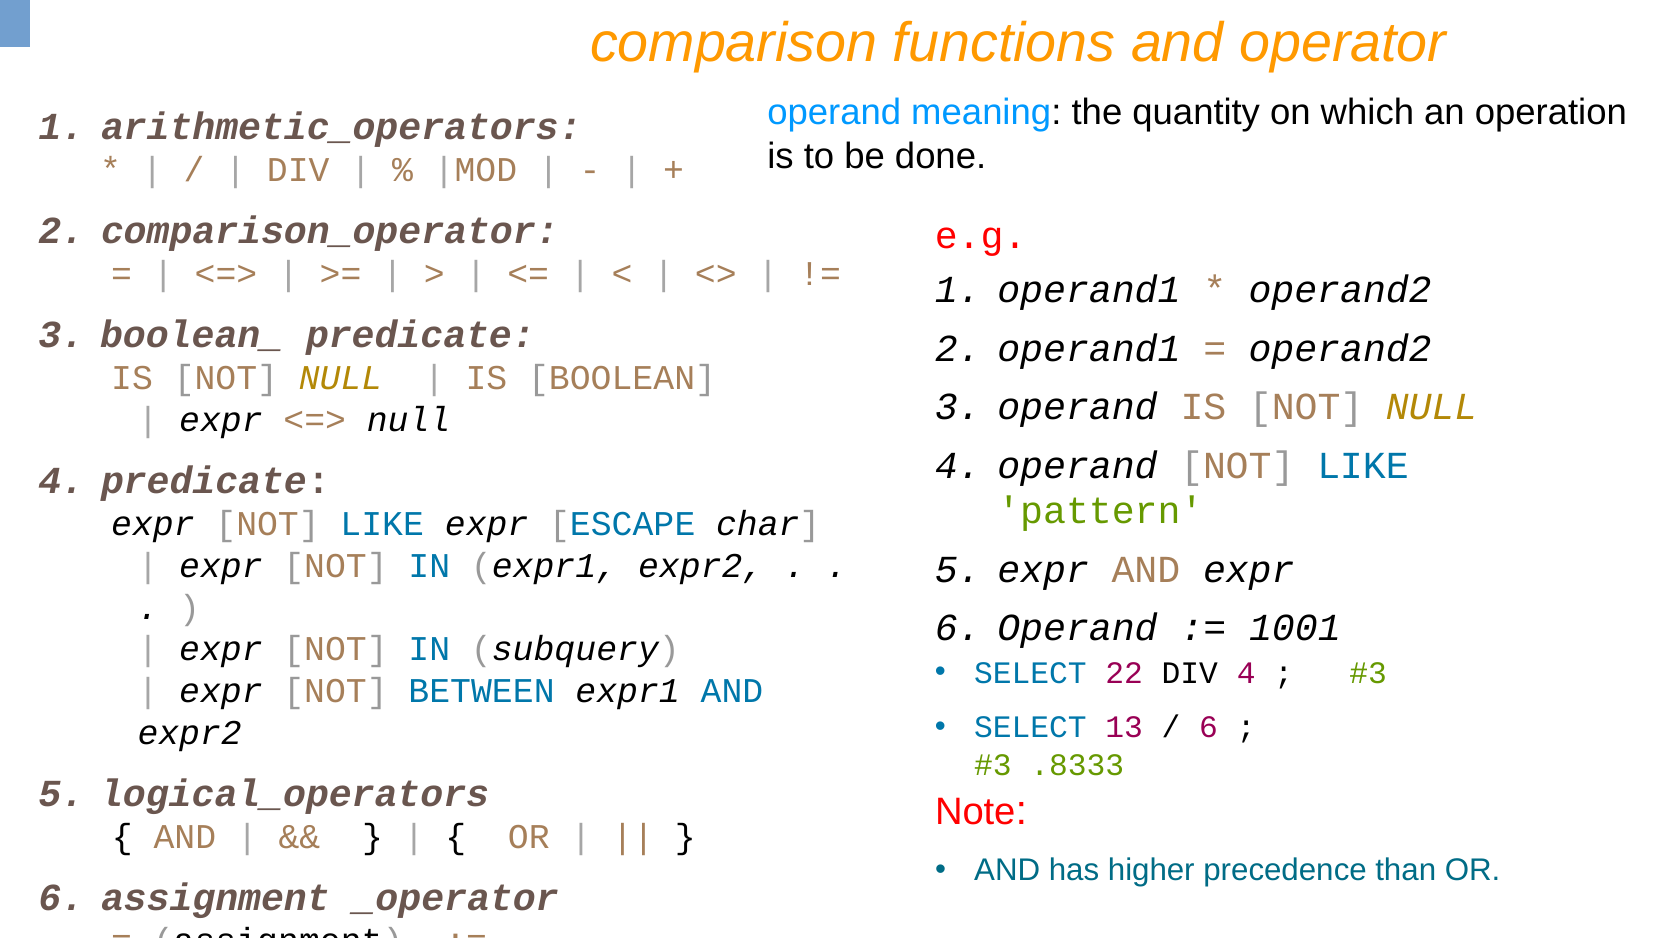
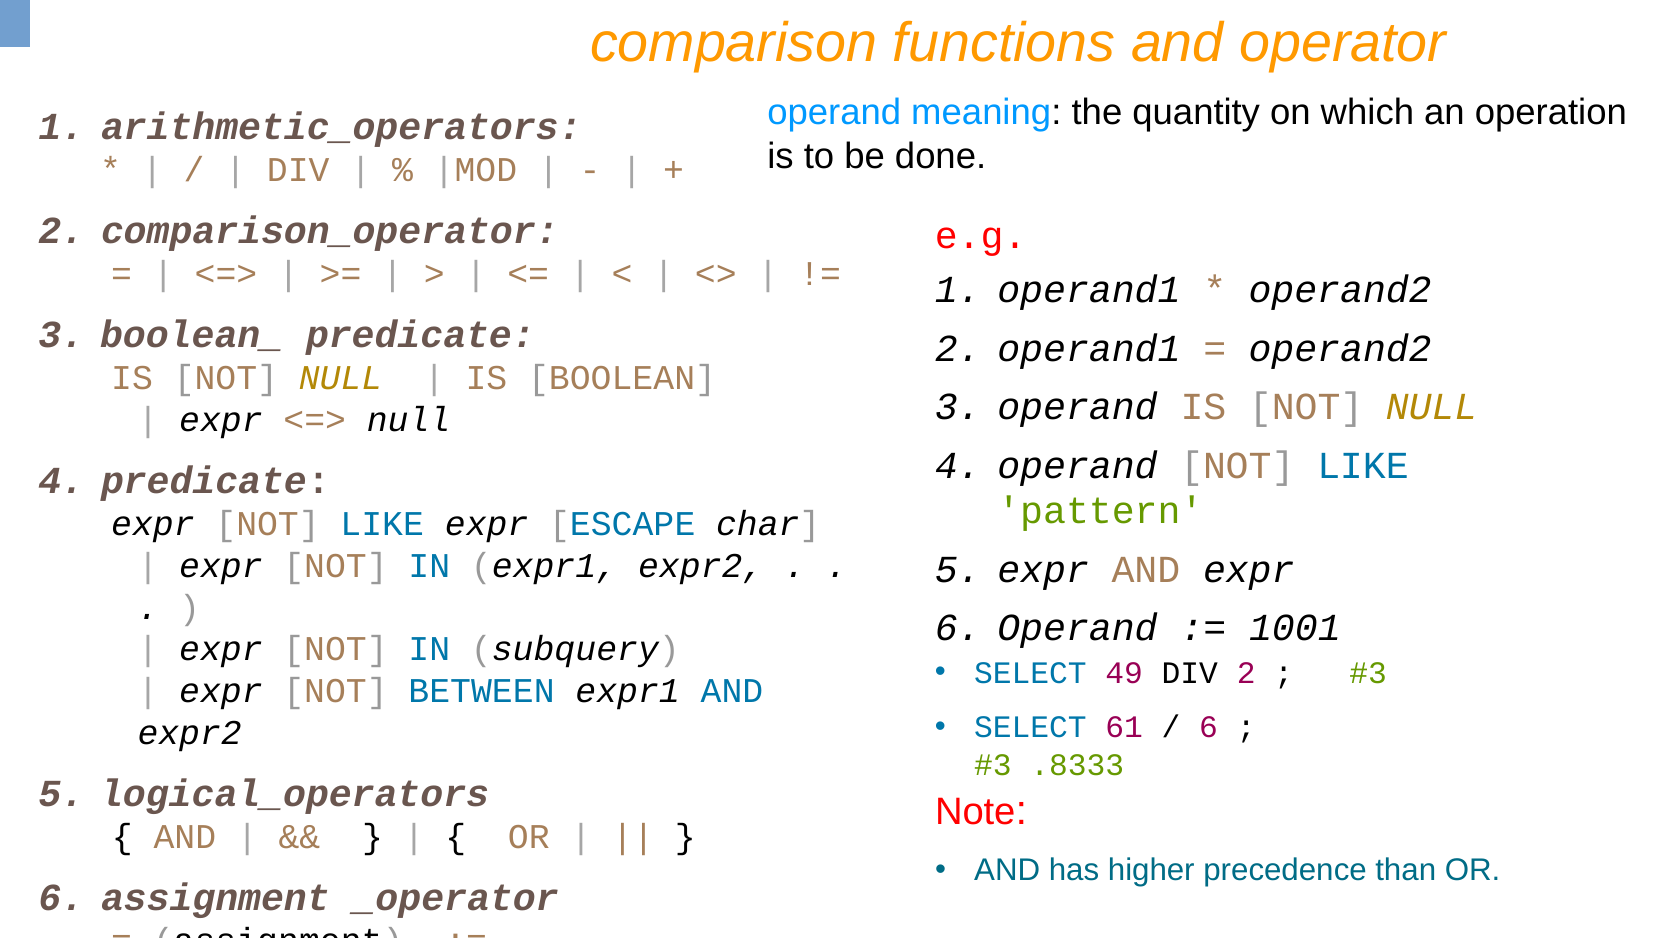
22: 22 -> 49 (1124, 673)
DIV 4: 4 -> 2 (1246, 673)
13: 13 -> 61 (1124, 728)
